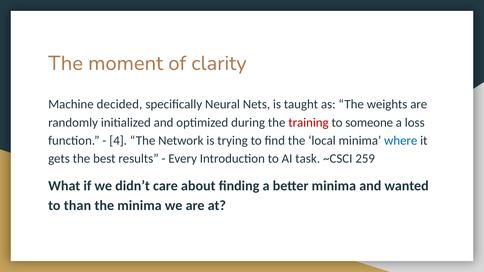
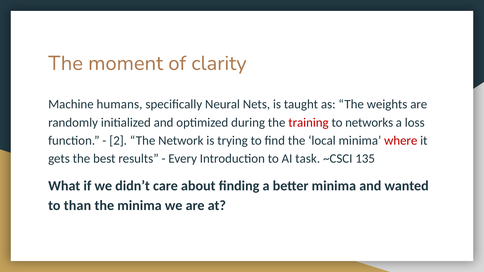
decided: decided -> humans (119, 104)
someone: someone -> networks (369, 123)
4: 4 -> 2 (118, 141)
where colour: blue -> red (401, 141)
259: 259 -> 135 (365, 159)
